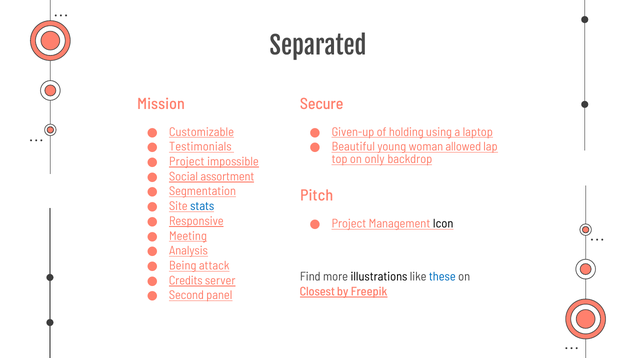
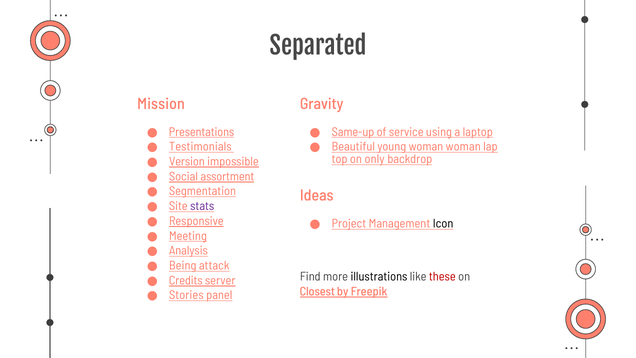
Secure: Secure -> Gravity (322, 104)
Customizable: Customizable -> Presentations (202, 132)
Given-up: Given-up -> Same-up (353, 132)
holding: holding -> service (406, 132)
woman allowed: allowed -> woman (463, 147)
Project: Project -> Version (187, 162)
Pitch: Pitch -> Ideas (317, 195)
stats colour: blue -> purple (202, 206)
these colour: blue -> red (442, 277)
Second: Second -> Stories (186, 295)
